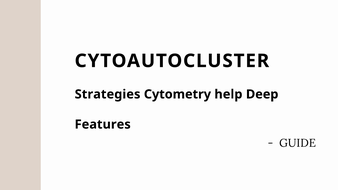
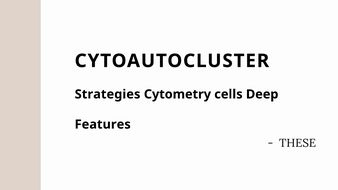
help: help -> cells (228, 94)
GUIDE: GUIDE -> THESE (298, 143)
